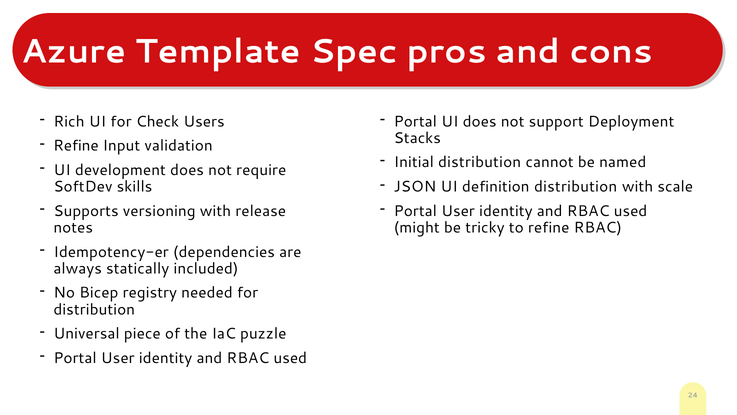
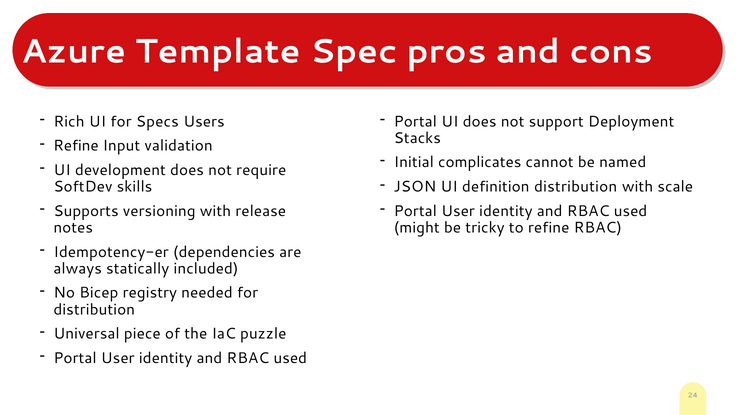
Check: Check -> Specs (157, 121)
Initial distribution: distribution -> complicates (480, 162)
